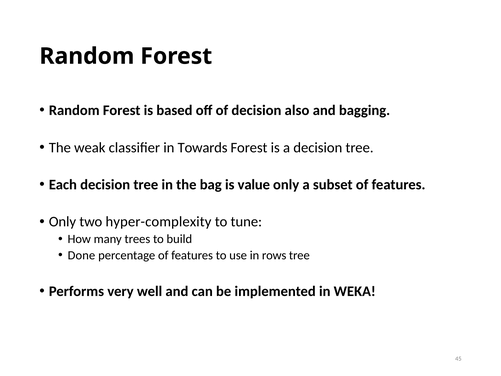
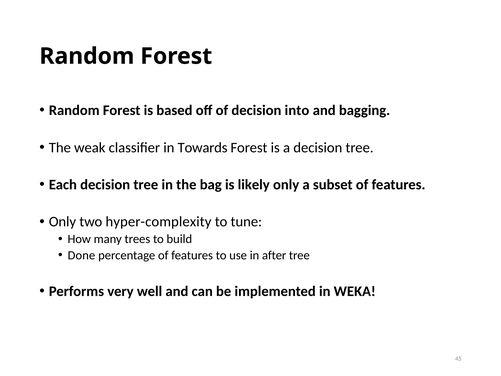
also: also -> into (297, 110)
value: value -> likely (254, 185)
rows: rows -> after (274, 255)
